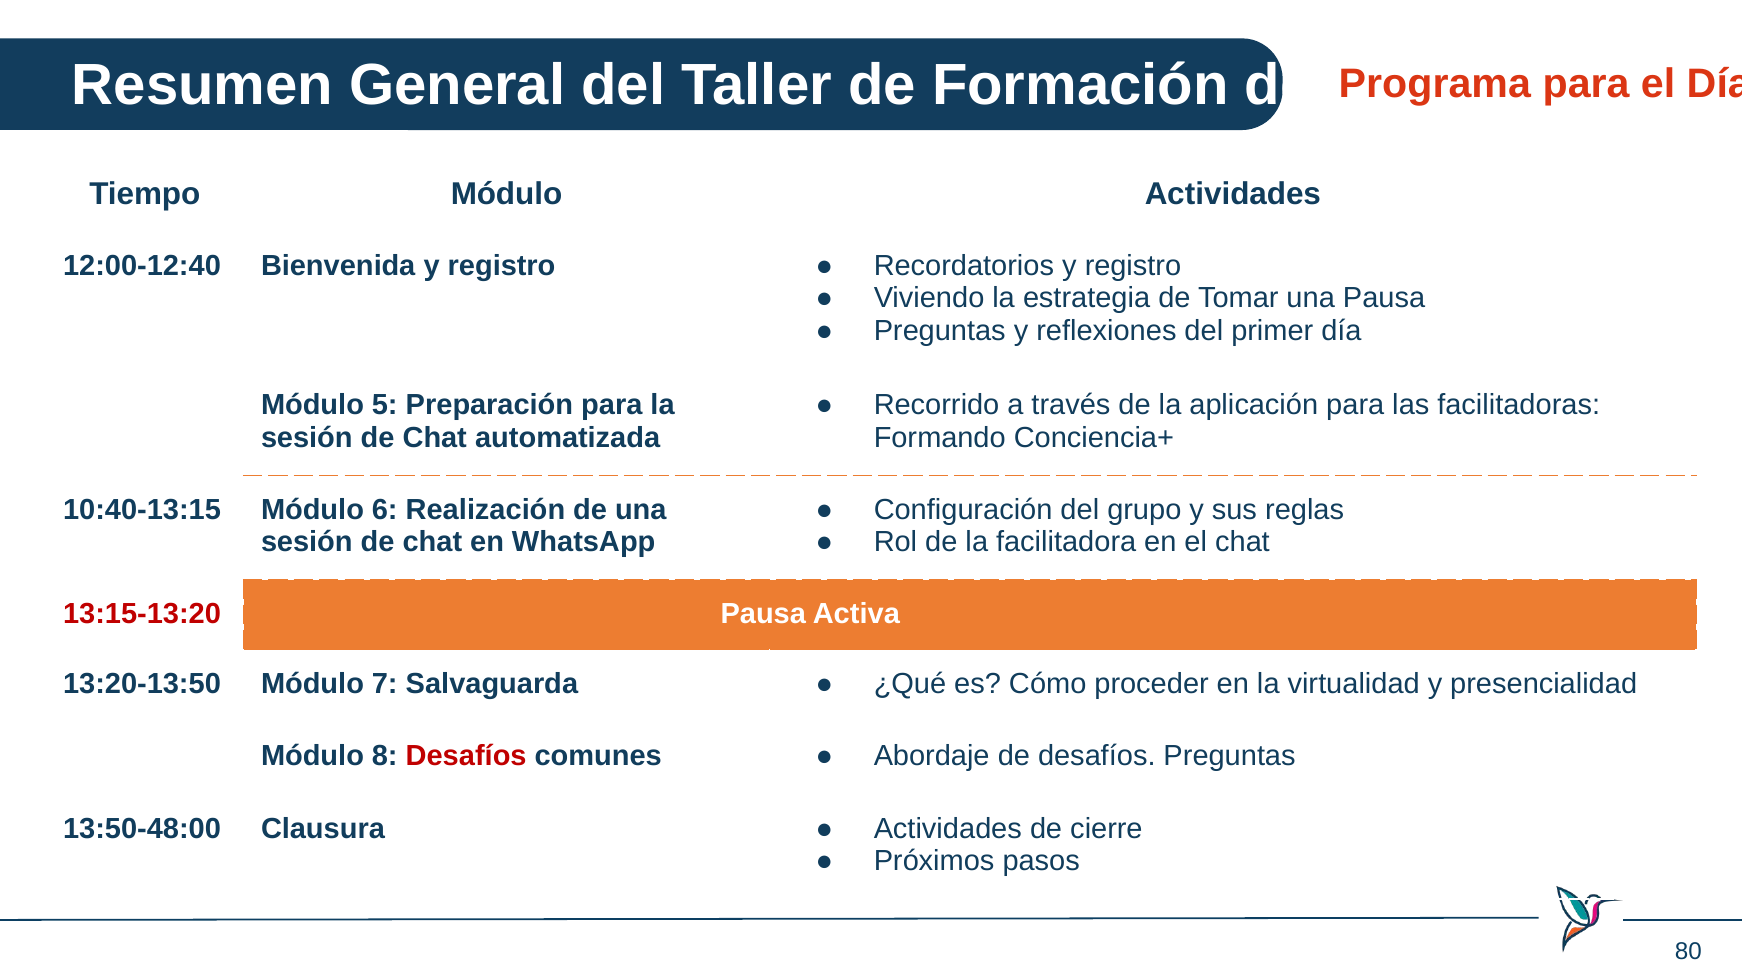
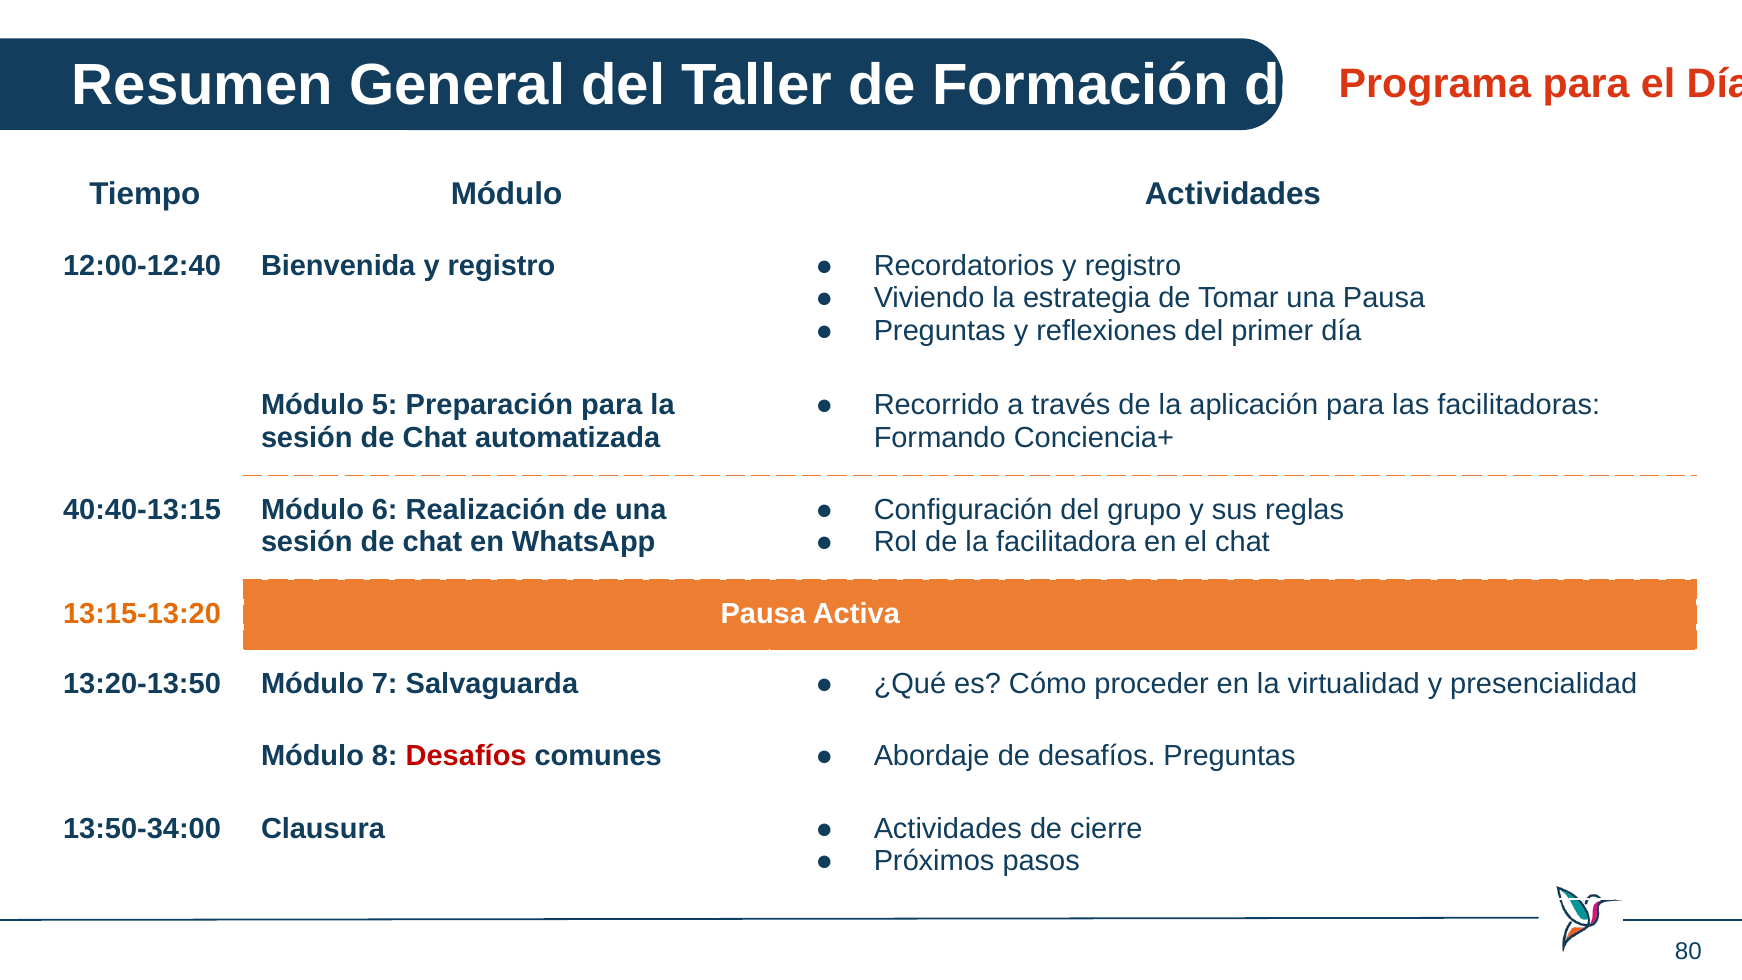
10:40-13:15: 10:40-13:15 -> 40:40-13:15 (142, 510)
13:15-13:20 colour: red -> orange (142, 614)
13:50-48:00: 13:50-48:00 -> 13:50-34:00 (142, 829)
